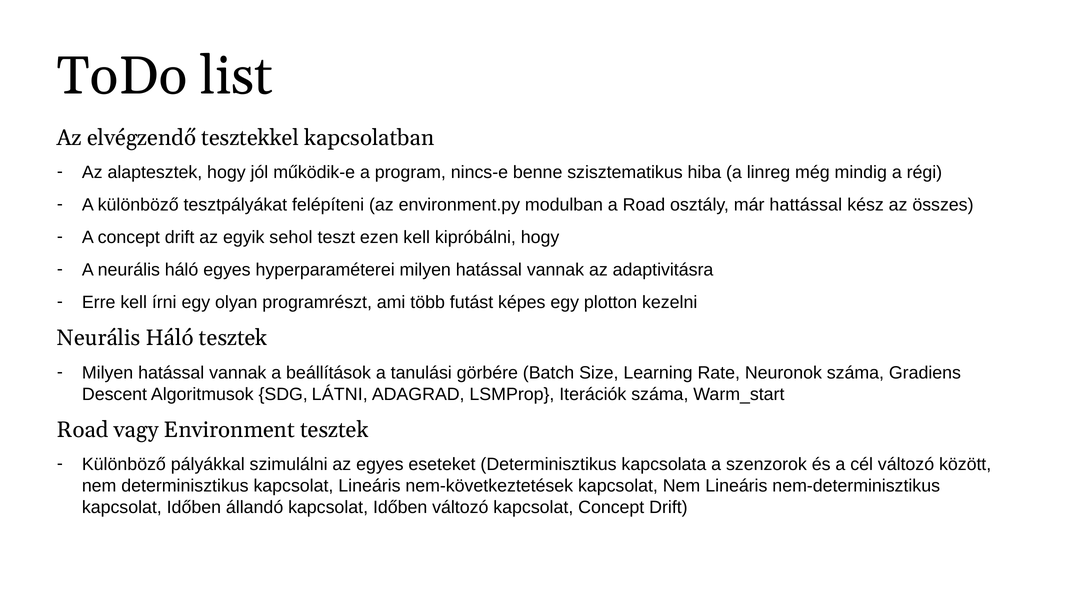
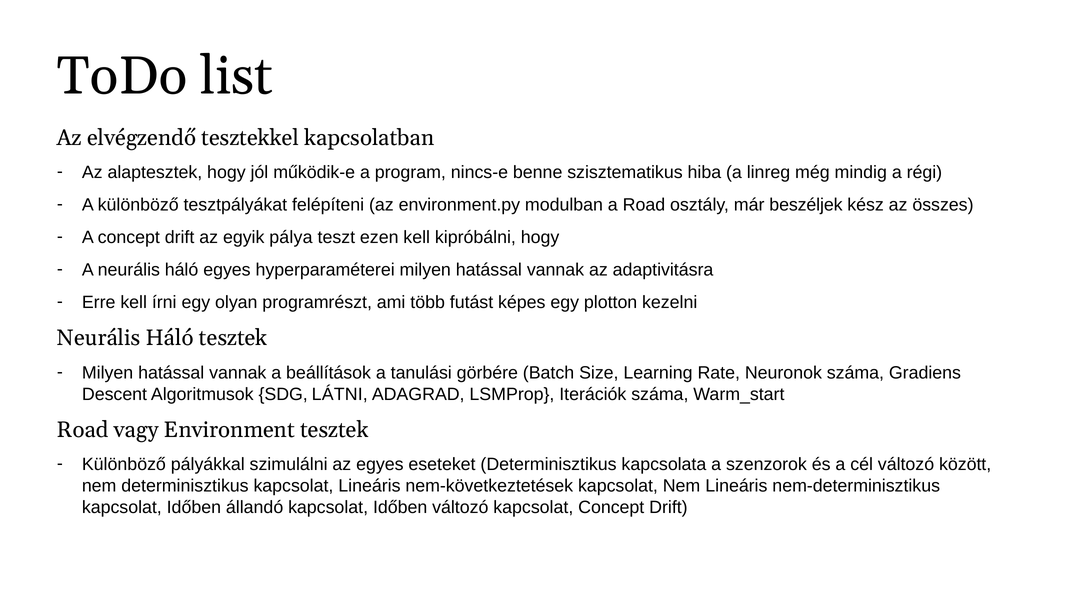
hattással: hattással -> beszéljek (806, 205)
sehol: sehol -> pálya (291, 238)
